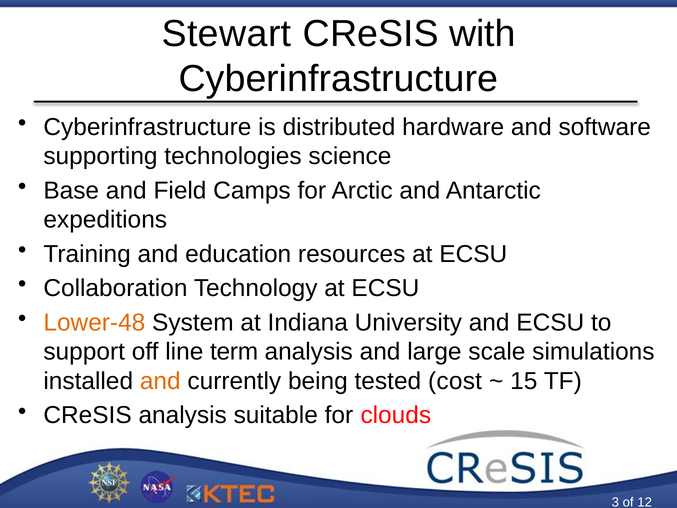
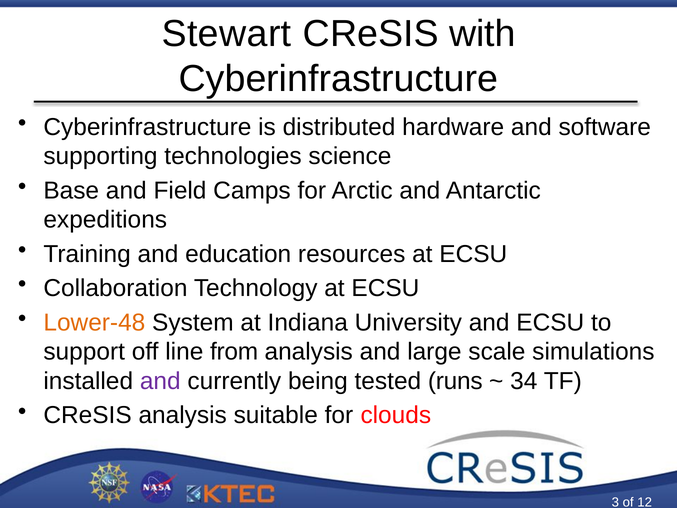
term: term -> from (234, 352)
and colour: orange -> purple (160, 381)
cost: cost -> runs (455, 381)
15: 15 -> 34 (524, 381)
